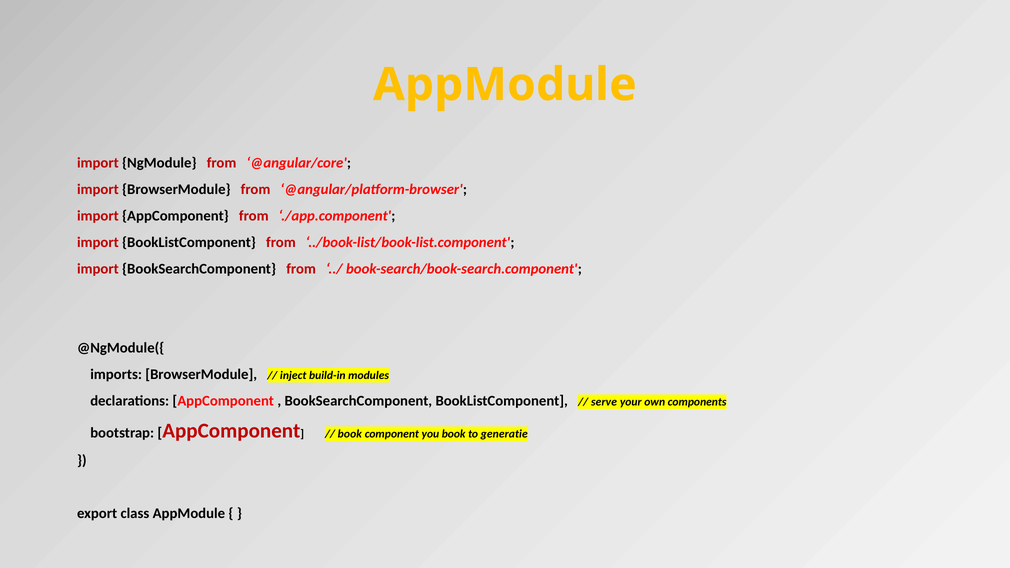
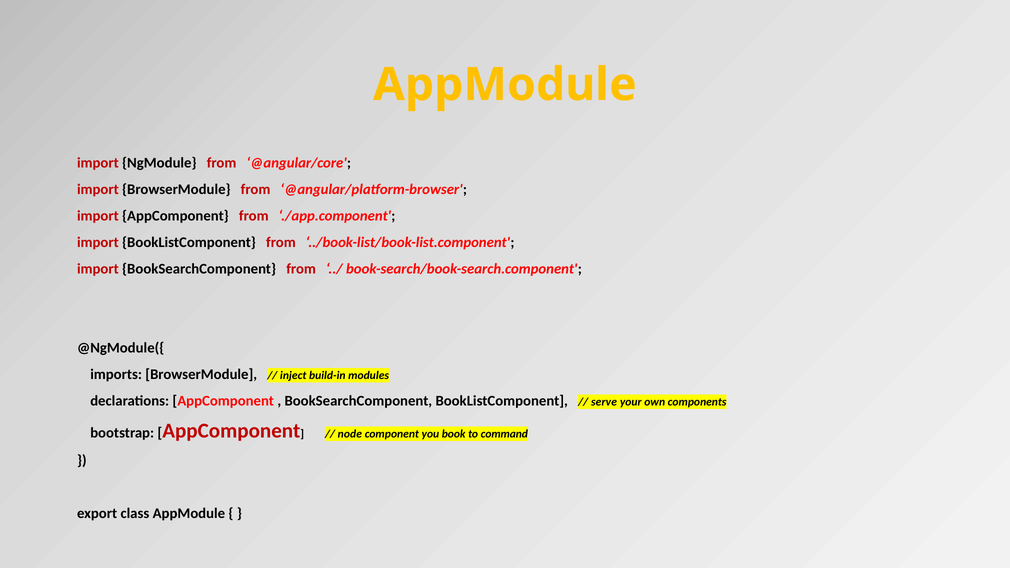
book: book -> node (350, 434)
generatie: generatie -> command (504, 434)
